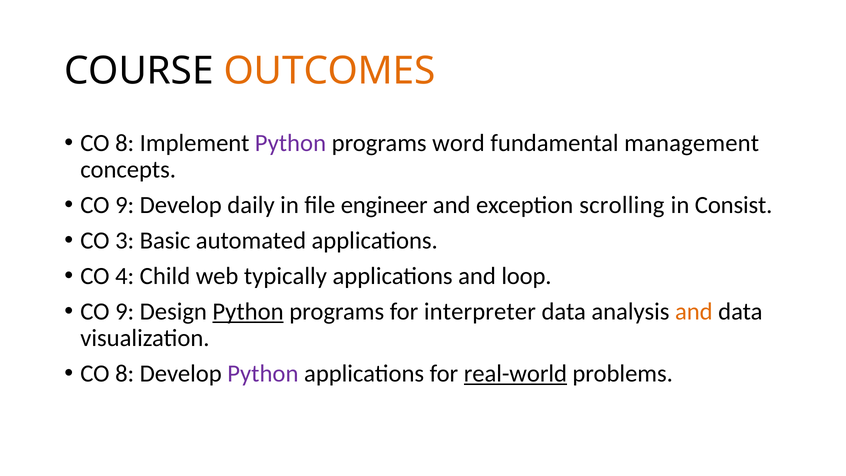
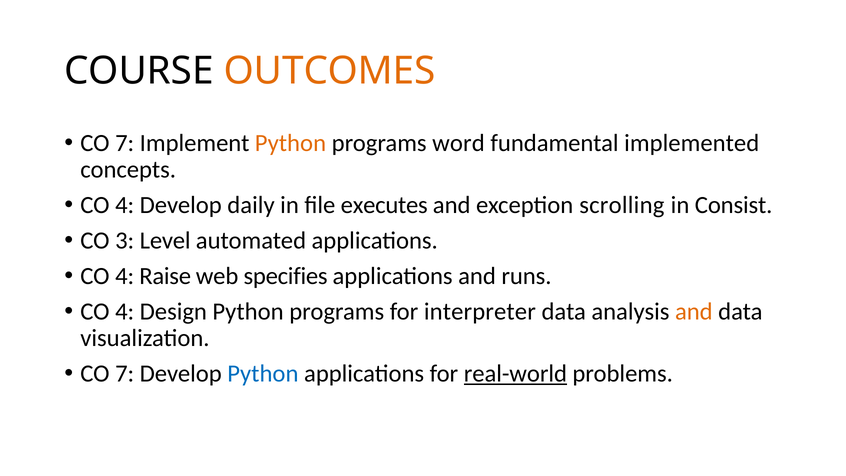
8: 8 -> 7 (125, 143)
Python colour: purple -> orange (290, 143)
management: management -> implemented (692, 143)
9: 9 -> 4 (125, 205)
engineer: engineer -> executes (384, 205)
Basic: Basic -> Level (165, 241)
Child: Child -> Raise (165, 276)
typically: typically -> specifies (286, 276)
loop: loop -> runs (526, 276)
9: 9 -> 4 (125, 312)
Python underline: present -> none (248, 312)
8: 8 -> 7 (125, 374)
Python colour: purple -> blue (263, 374)
